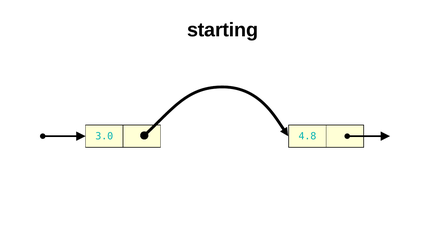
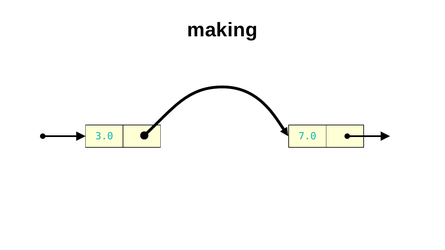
starting: starting -> making (222, 30)
4.8: 4.8 -> 7.0 (307, 136)
